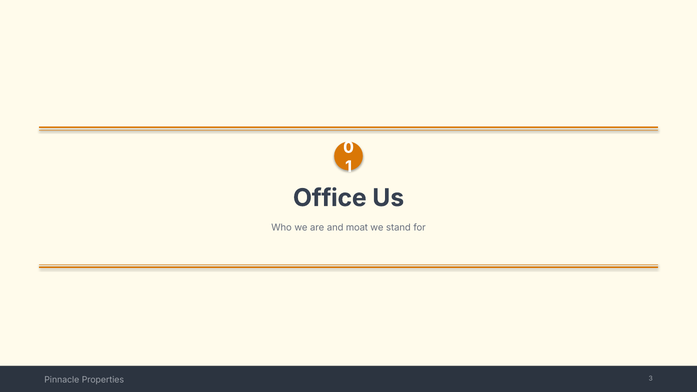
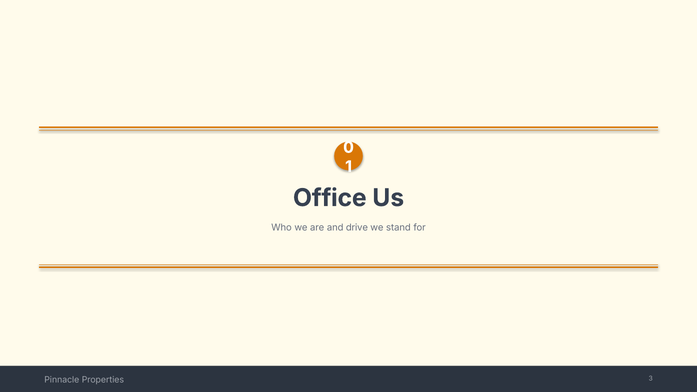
moat: moat -> drive (357, 228)
